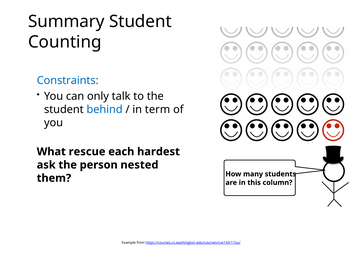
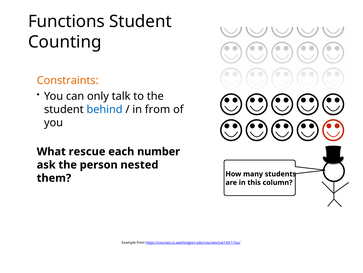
Summary: Summary -> Functions (66, 21)
Constraints colour: blue -> orange (68, 80)
in term: term -> from (158, 109)
hardest: hardest -> number (159, 151)
